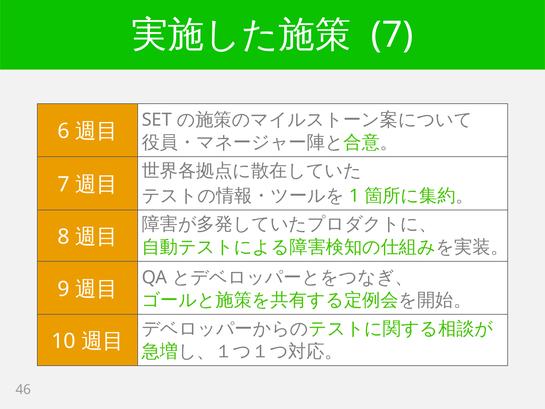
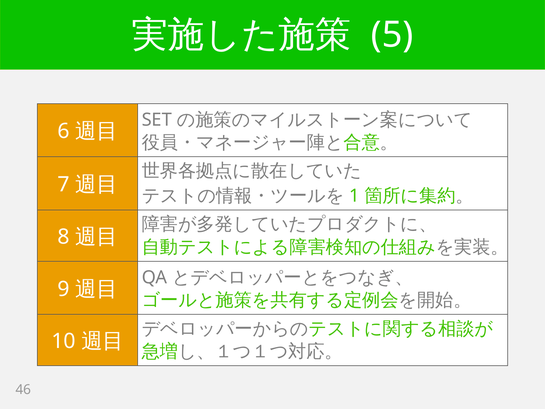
7: 7 -> 5 (392, 35)
